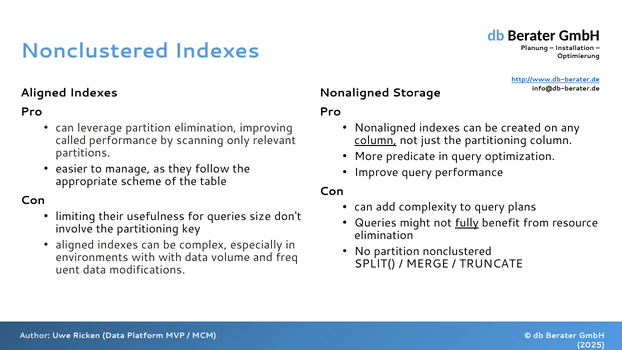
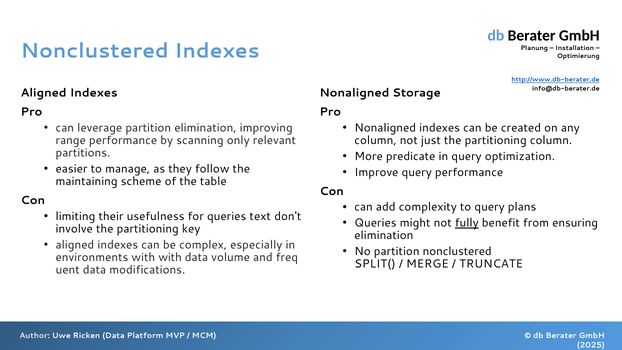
called: called -> range (71, 140)
column underline: present -> none (375, 140)
appropriate: appropriate -> maintaining (87, 181)
size: size -> text (260, 216)
resource: resource -> ensuring (575, 223)
